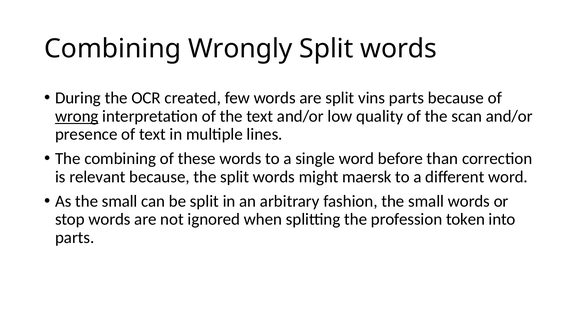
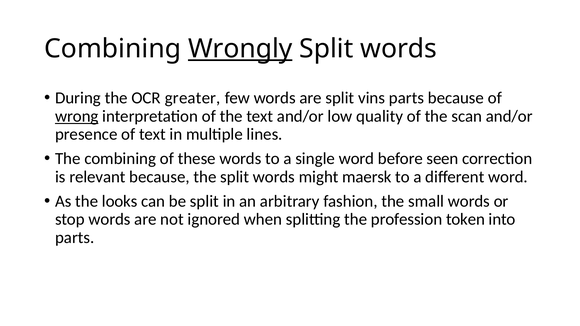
Wrongly underline: none -> present (240, 49)
created: created -> greater (193, 98)
than: than -> seen (442, 159)
As the small: small -> looks (120, 201)
